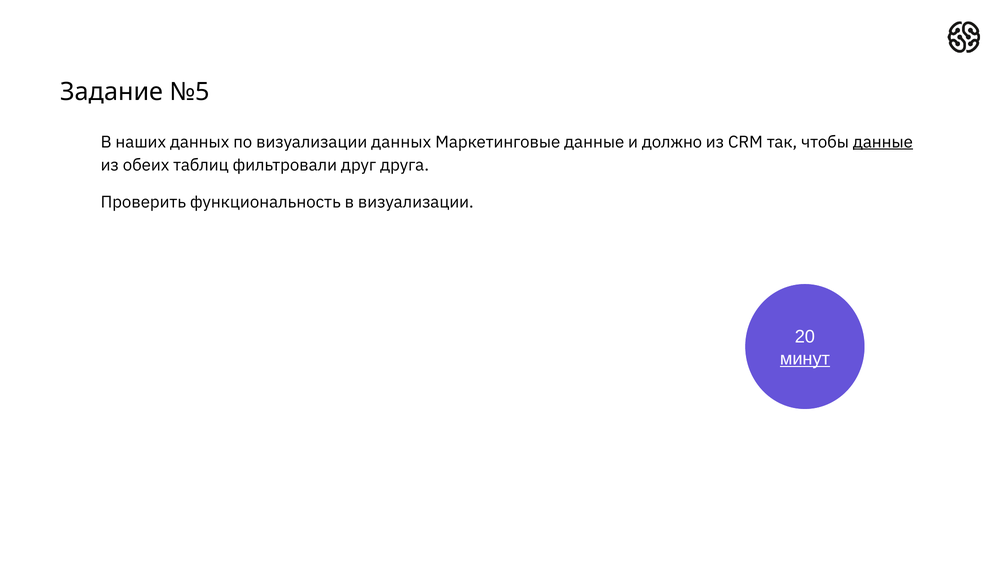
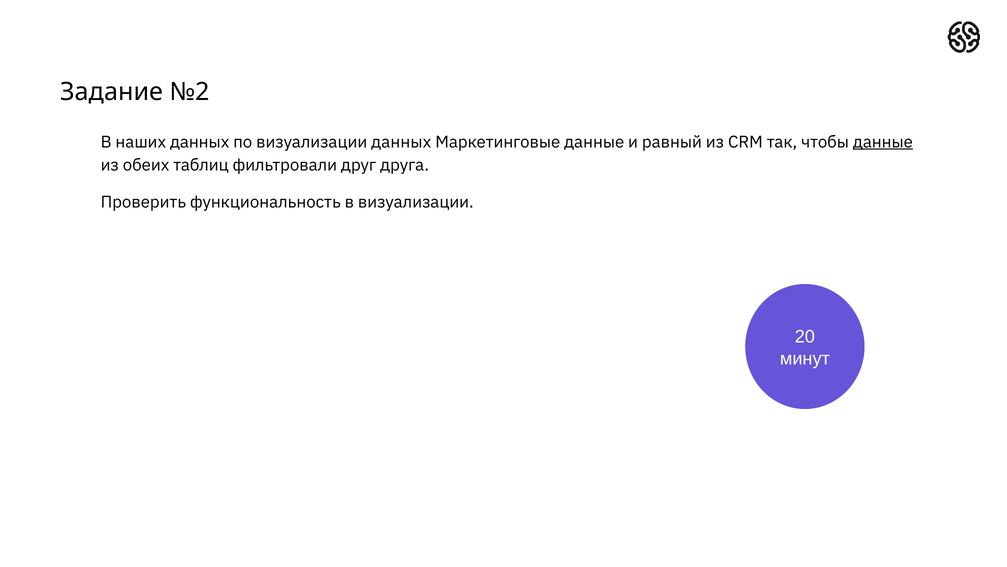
№5: №5 -> №2 (190, 92)
должно: должно -> равный (672, 142)
минут underline: present -> none (805, 358)
